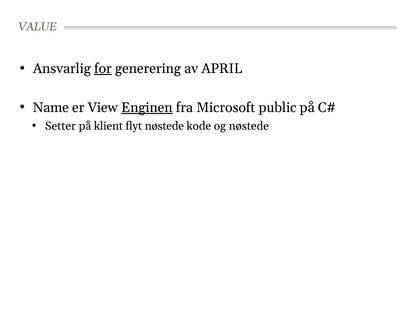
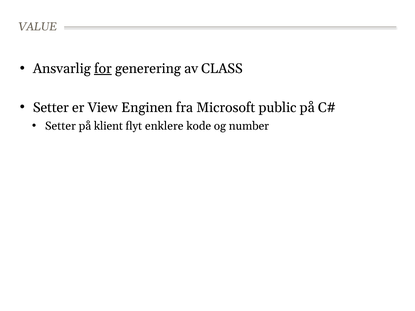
APRIL: APRIL -> CLASS (222, 69)
Name: Name -> Setter (51, 108)
Enginen underline: present -> none (147, 108)
flyt nøstede: nøstede -> enklere (164, 126)
og nøstede: nøstede -> number (249, 126)
